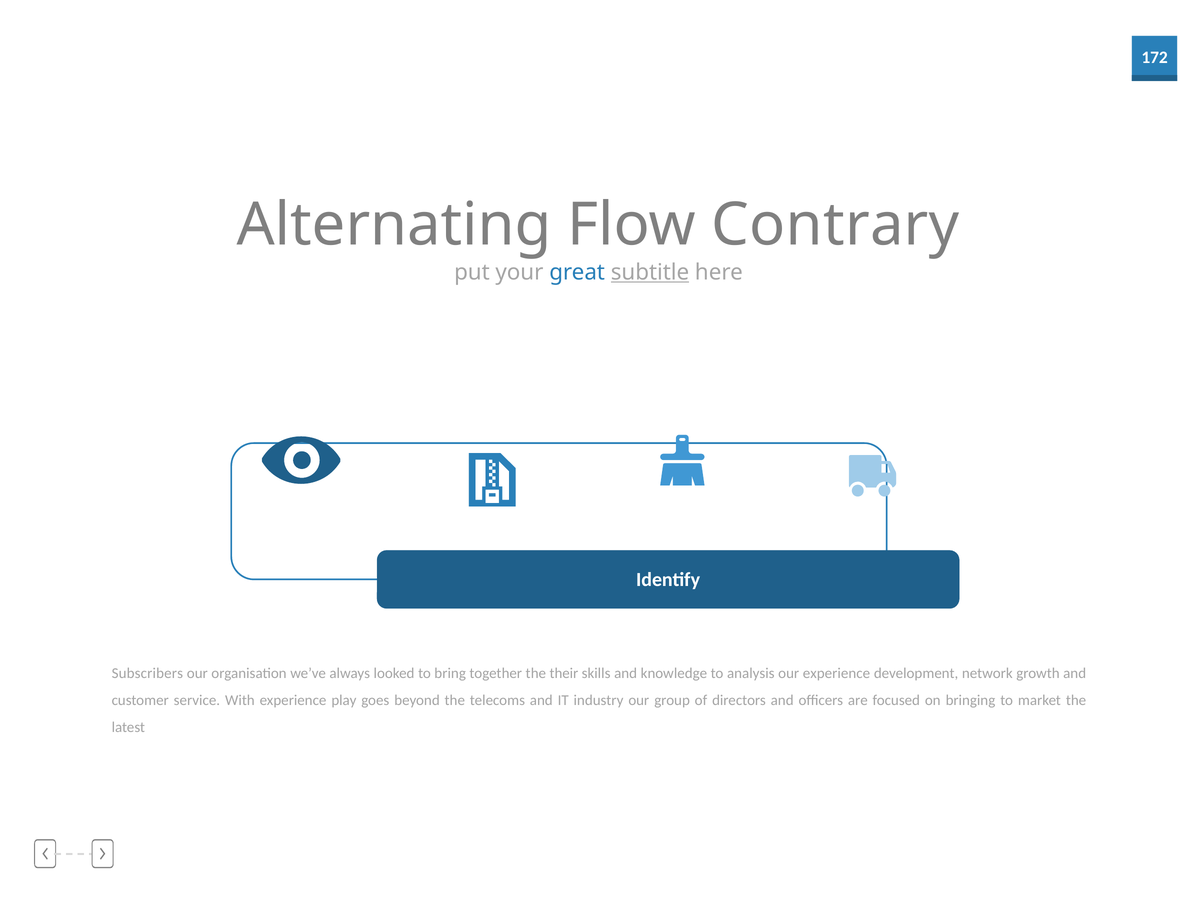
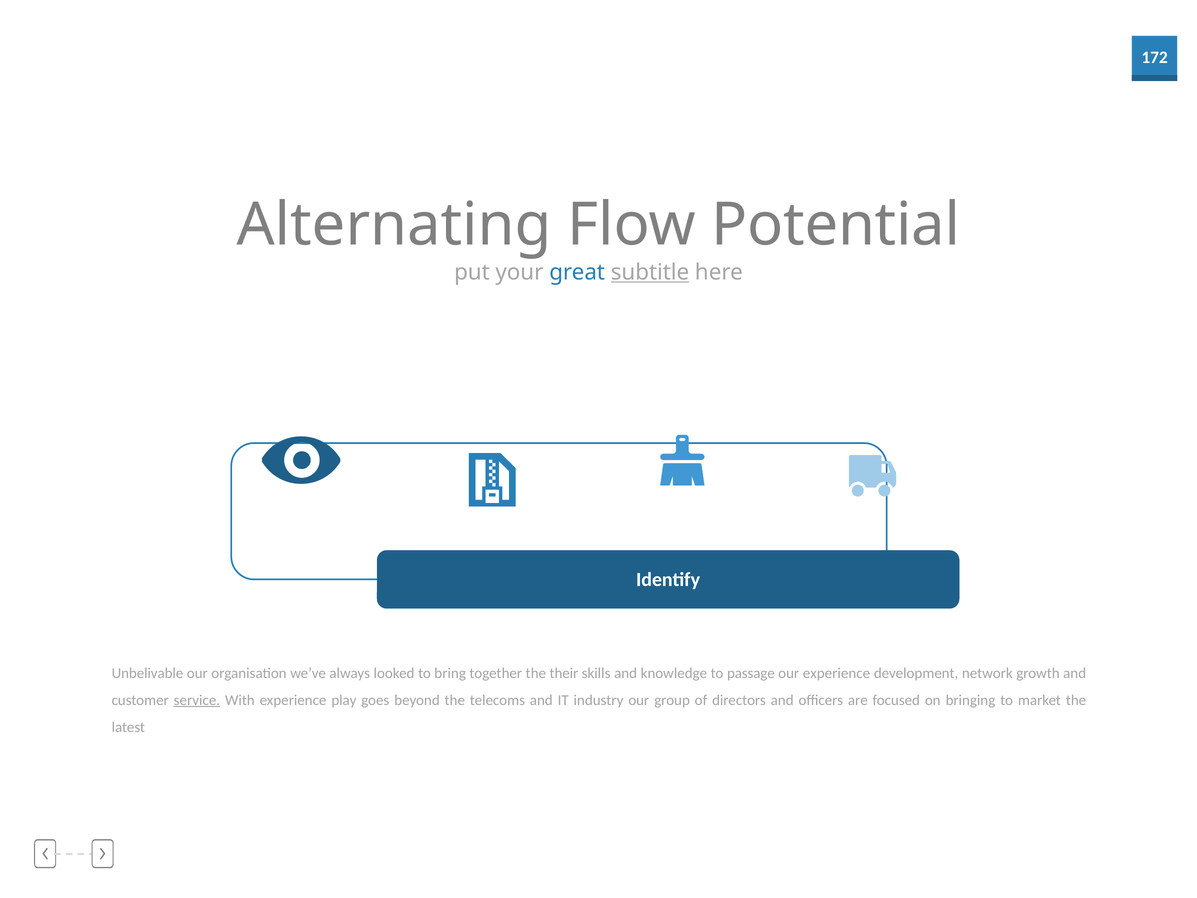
Contrary: Contrary -> Potential (836, 225)
Subscribers: Subscribers -> Unbelivable (147, 673)
analysis: analysis -> passage (751, 673)
service underline: none -> present (197, 700)
